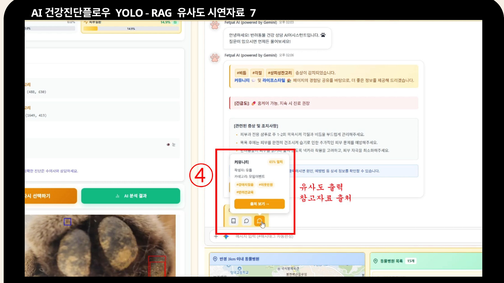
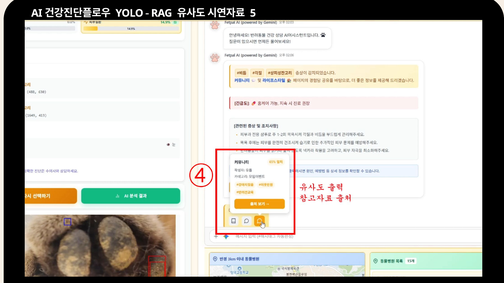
7: 7 -> 5 (253, 13)
